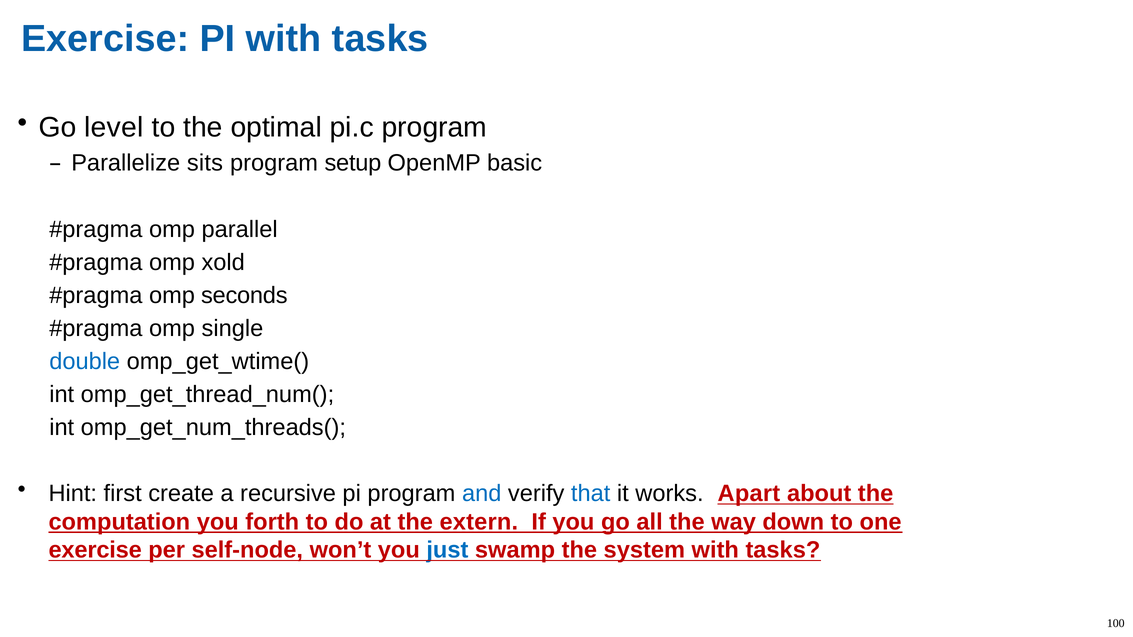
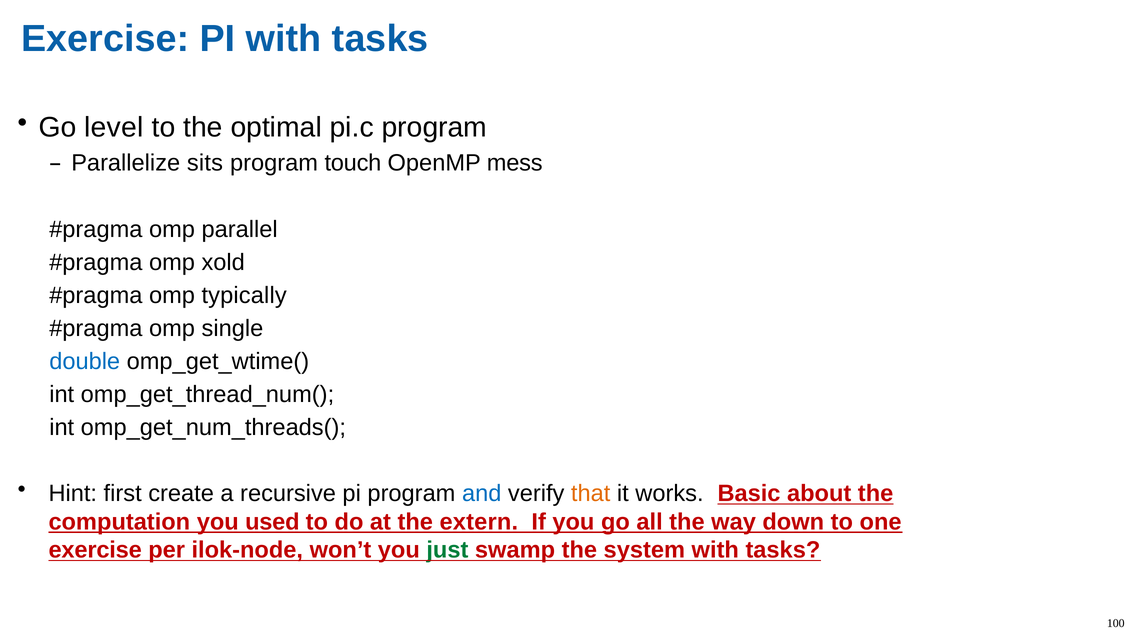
setup: setup -> touch (353, 163)
basic: basic -> mess (515, 163)
seconds: seconds -> typically (244, 295)
that colour: blue -> orange (591, 494)
Apart: Apart -> Basic (749, 494)
forth: forth -> used (272, 522)
self-node: self-node -> ilok-node (247, 550)
just colour: blue -> green (447, 550)
